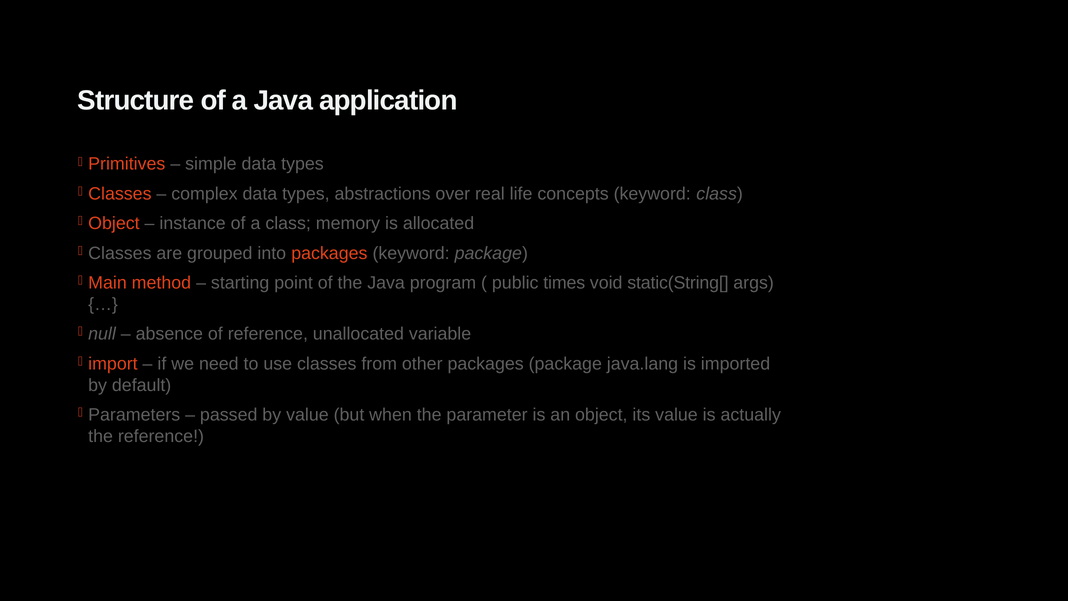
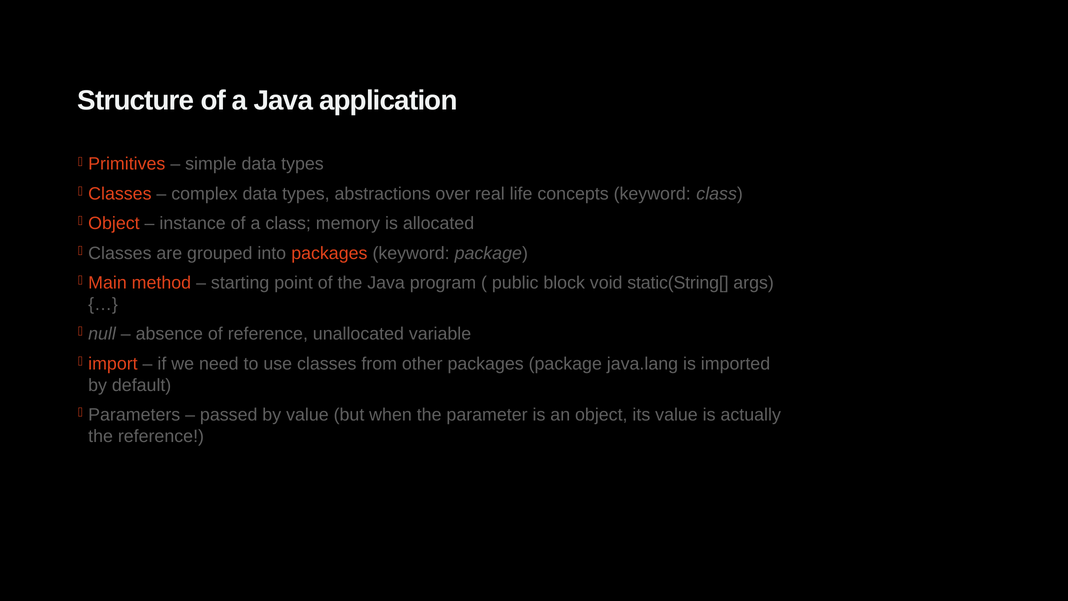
times: times -> block (564, 283)
